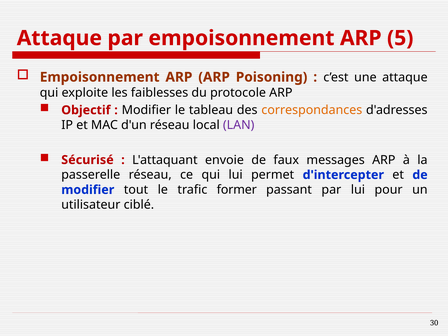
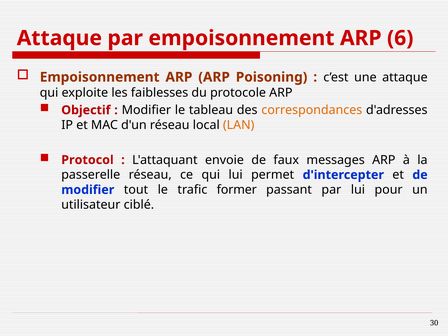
5: 5 -> 6 (400, 38)
LAN colour: purple -> orange (239, 125)
Sécurisé: Sécurisé -> Protocol (87, 160)
